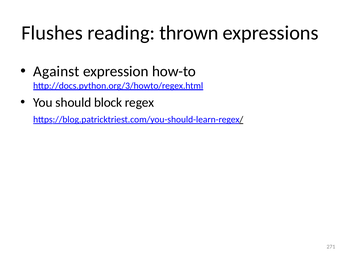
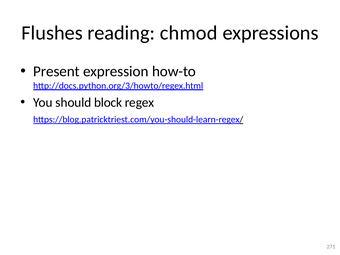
thrown: thrown -> chmod (189, 33)
Against: Against -> Present (56, 71)
